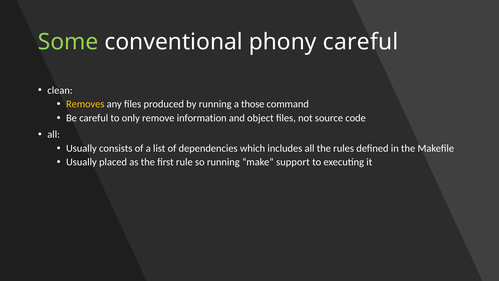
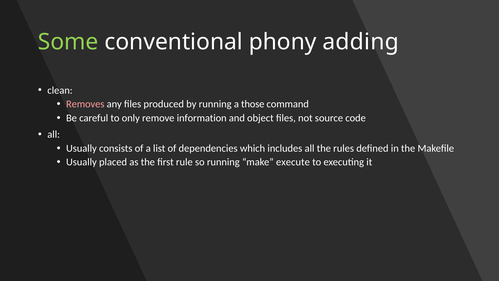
phony careful: careful -> adding (361, 42)
Removes colour: yellow -> pink (85, 104)
support: support -> execute (293, 162)
